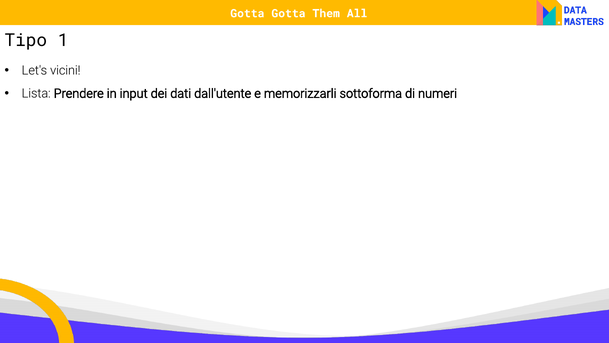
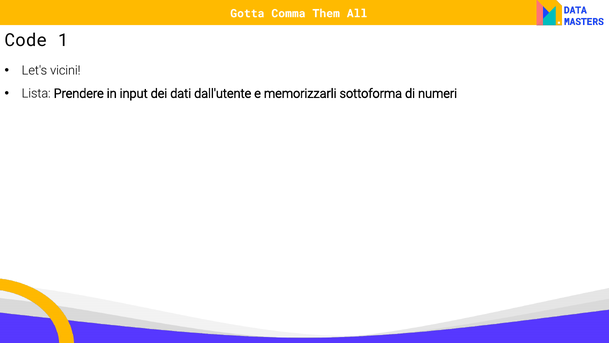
Gotta Gotta: Gotta -> Comma (289, 13)
Tipo: Tipo -> Code (26, 40)
